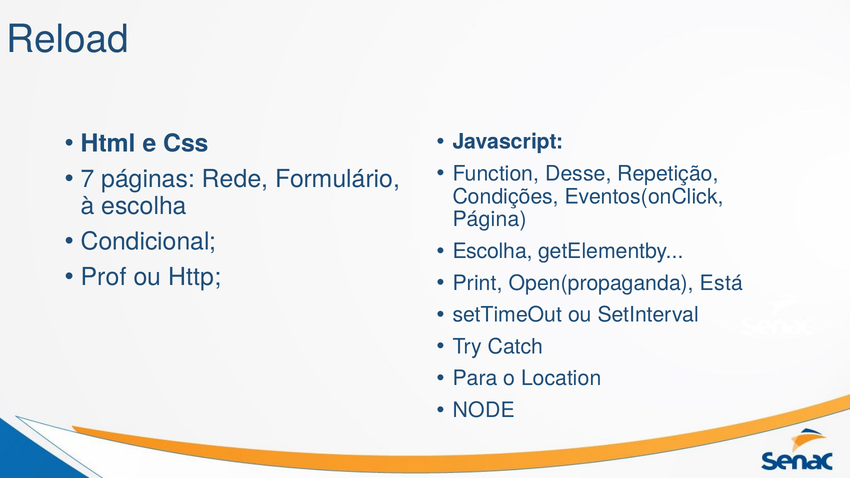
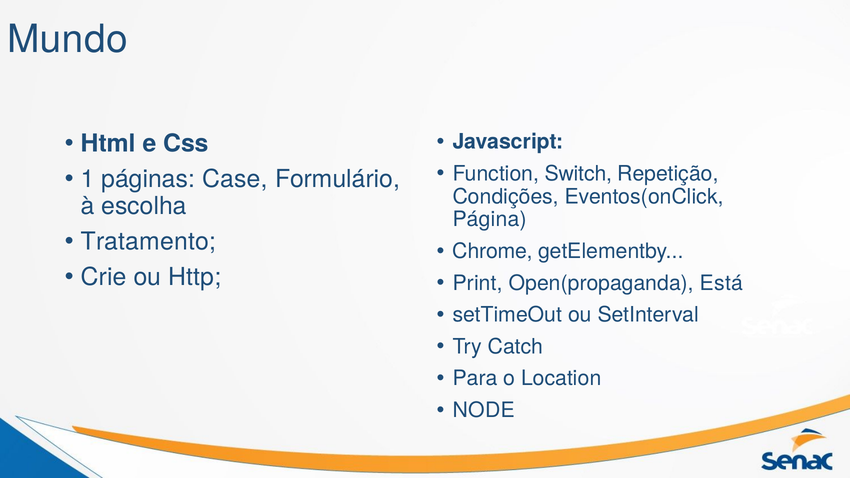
Reload: Reload -> Mundo (67, 39)
Desse: Desse -> Switch (578, 174)
7: 7 -> 1 (88, 179)
Rede: Rede -> Case (235, 179)
Condicional: Condicional -> Tratamento (148, 242)
Escolha: Escolha -> Chrome (493, 251)
Prof: Prof -> Crie (104, 277)
